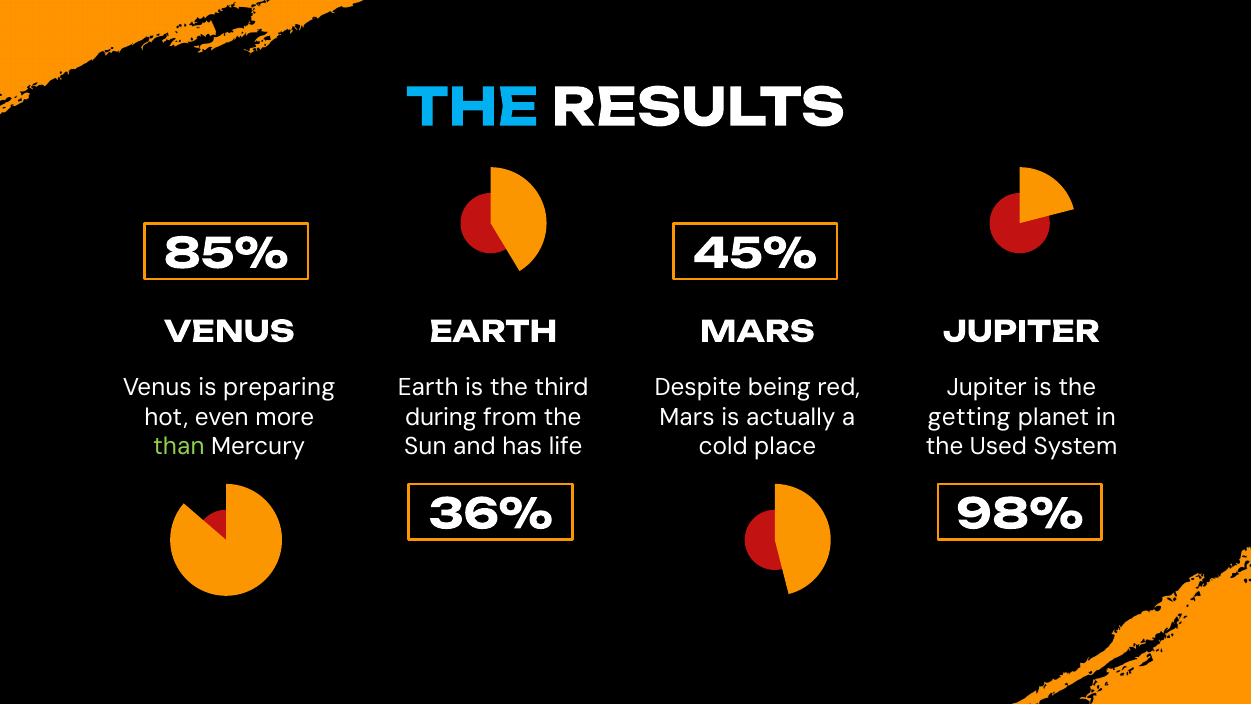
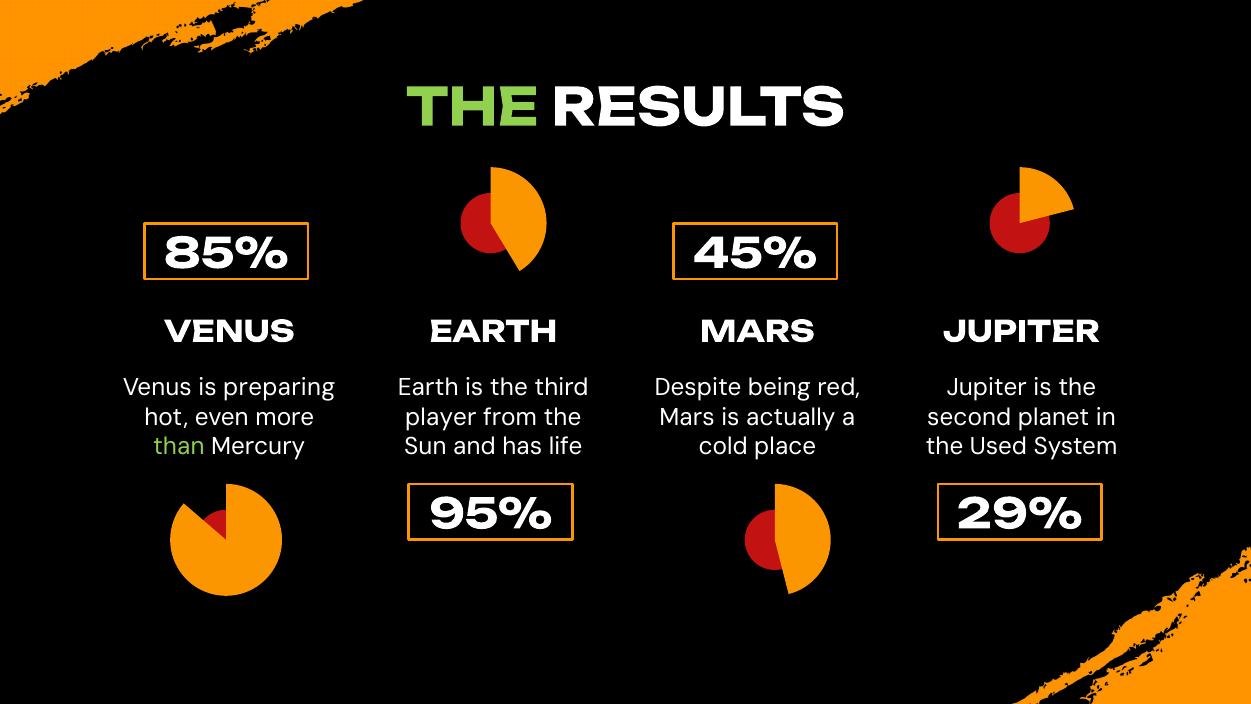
THE colour: light blue -> light green (472, 108)
during: during -> player (441, 417)
getting: getting -> second (969, 417)
36%: 36% -> 95% (491, 514)
98%: 98% -> 29% (1020, 514)
